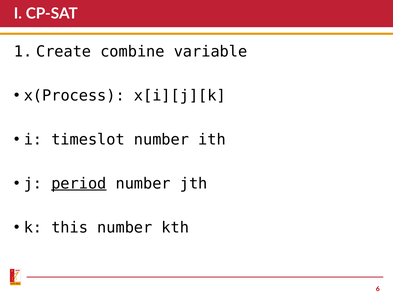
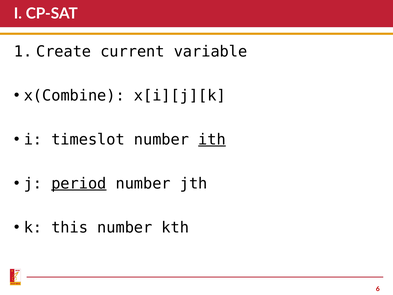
combine: combine -> current (132, 51)
x(Process: x(Process -> x(Combine (74, 95)
ith underline: none -> present (212, 139)
